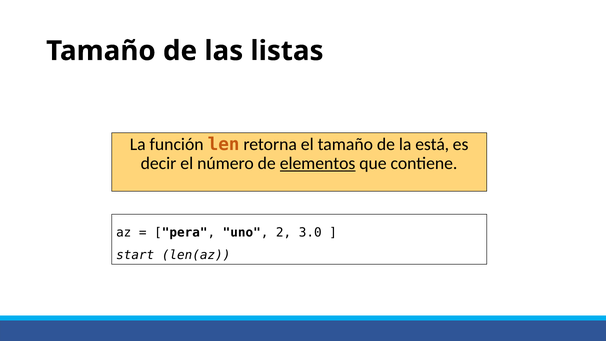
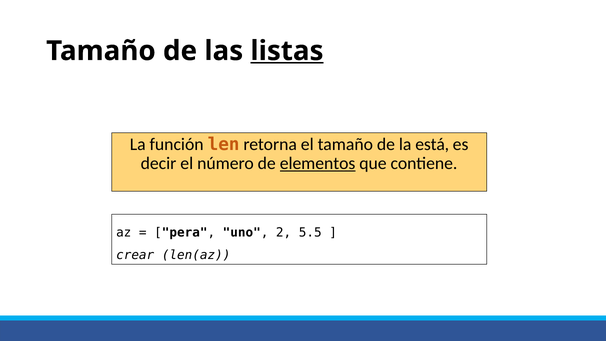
listas underline: none -> present (287, 51)
3.0: 3.0 -> 5.5 (310, 232)
start: start -> crear (135, 255)
